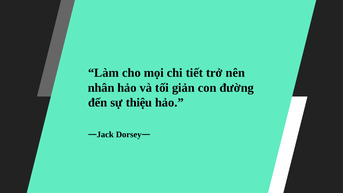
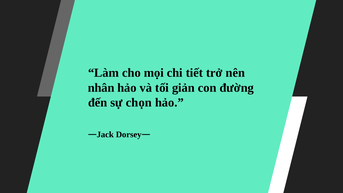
thiệu: thiệu -> chọn (139, 103)
